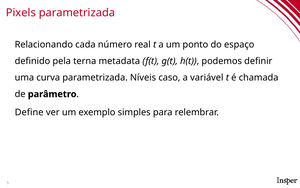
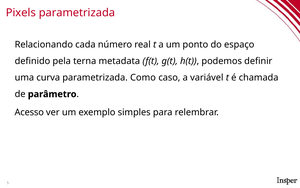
Níveis: Níveis -> Como (143, 77)
Define: Define -> Acesso (29, 112)
